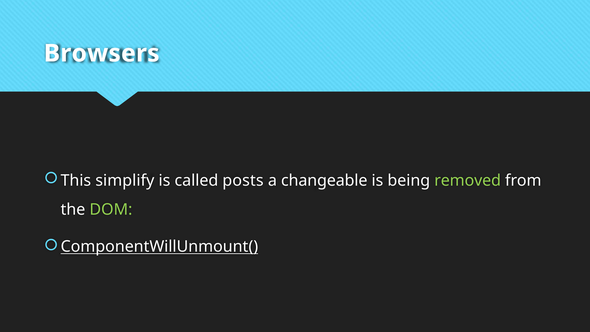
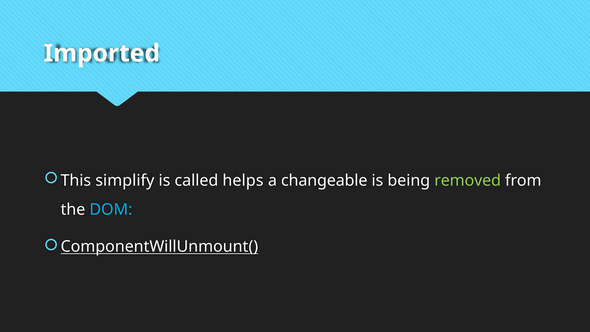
Browsers: Browsers -> Imported (102, 53)
posts: posts -> helps (243, 181)
DOM colour: light green -> light blue (111, 209)
